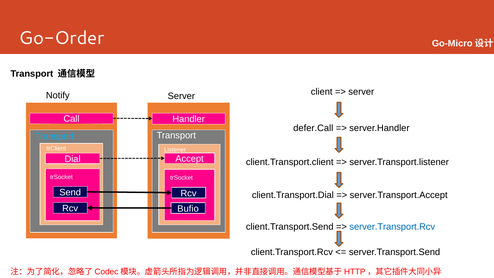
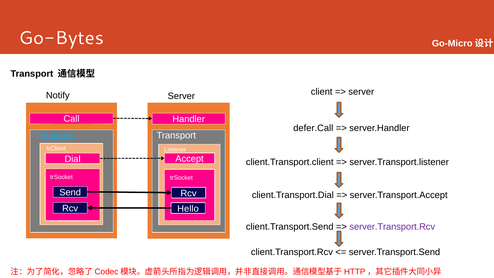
Go-Order: Go-Order -> Go-Bytes (61, 38)
Bufio: Bufio -> Hello (188, 209)
server.Transport.Rcv colour: blue -> purple (392, 227)
